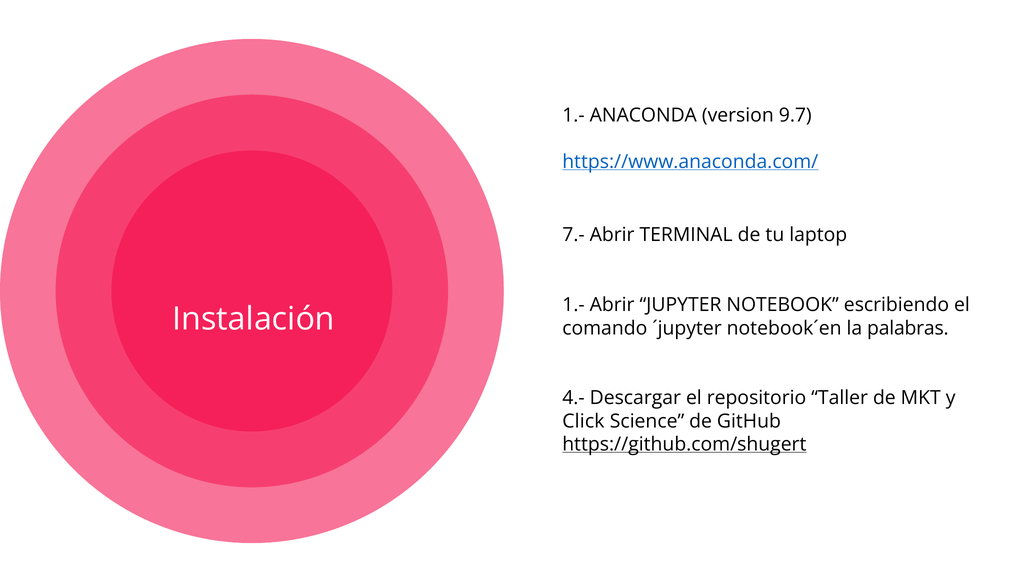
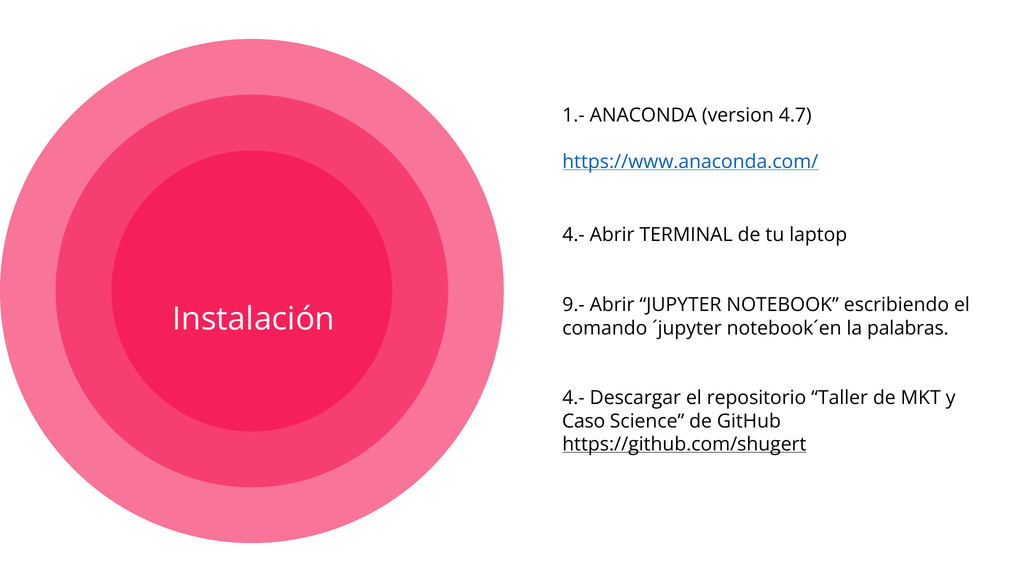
9.7: 9.7 -> 4.7 (795, 115)
7.-: 7.- -> 4.- (574, 235)
1.-: 1.- -> 9.- (574, 305)
Click: Click -> Caso (584, 421)
